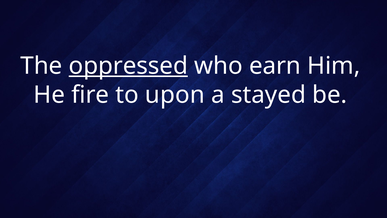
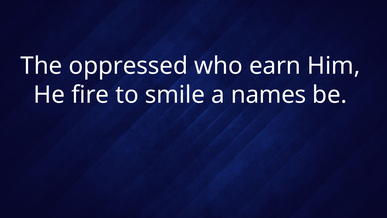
oppressed underline: present -> none (128, 66)
upon: upon -> smile (175, 95)
stayed: stayed -> names (269, 95)
